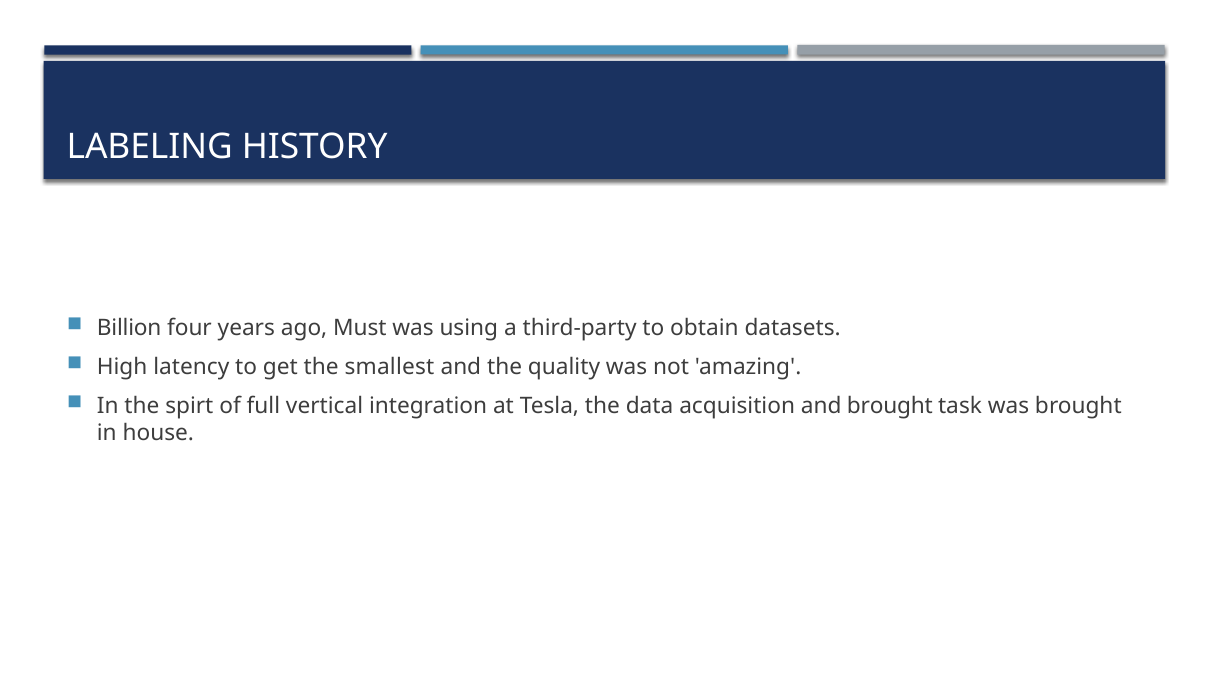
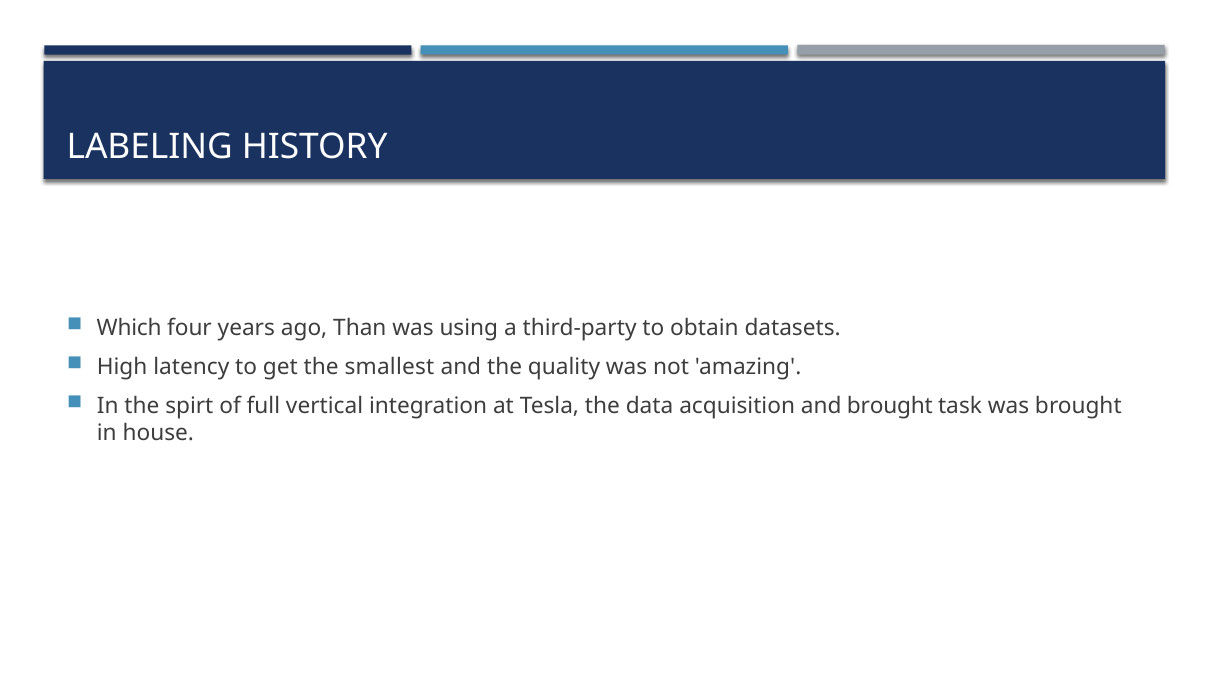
Billion: Billion -> Which (129, 328)
Must: Must -> Than (360, 328)
